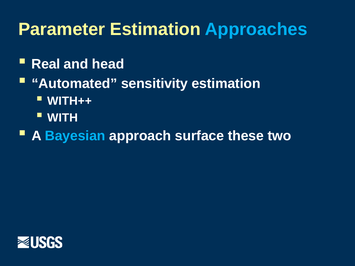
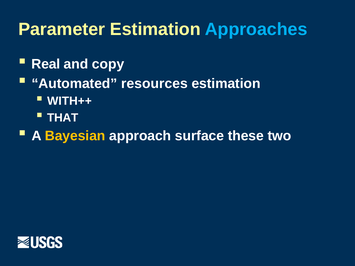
head: head -> copy (108, 64)
sensitivity: sensitivity -> resources (154, 84)
WITH: WITH -> THAT (63, 118)
Bayesian colour: light blue -> yellow (75, 136)
